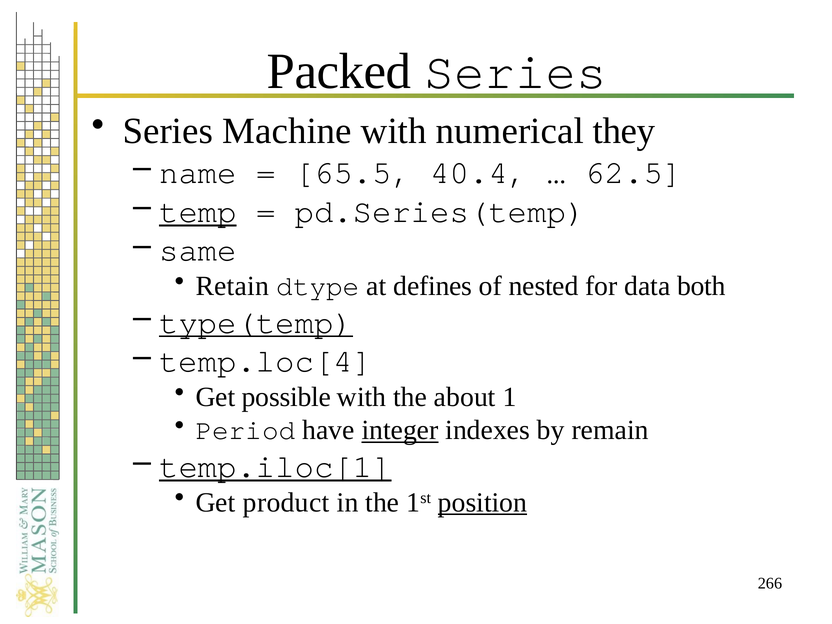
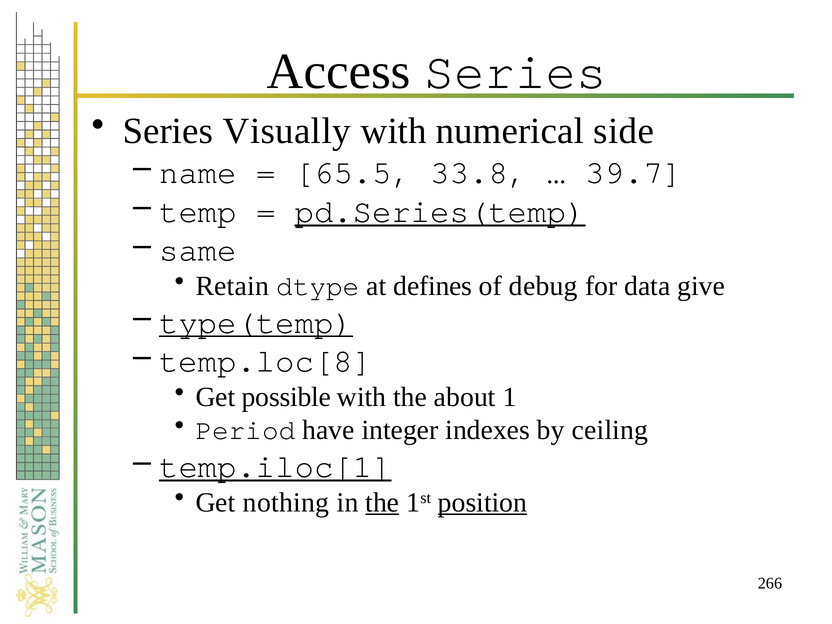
Packed: Packed -> Access (339, 72)
Machine: Machine -> Visually (287, 131)
they: they -> side (624, 131)
40.4: 40.4 -> 33.8 (479, 173)
62.5: 62.5 -> 39.7 (634, 173)
temp underline: present -> none (198, 211)
pd.Series(temp underline: none -> present (440, 211)
nested: nested -> debug (543, 286)
both: both -> give (701, 286)
temp.loc[4: temp.loc[4 -> temp.loc[8 (266, 361)
integer underline: present -> none (400, 430)
remain: remain -> ceiling (610, 430)
product: product -> nothing (286, 502)
the underline: none -> present (382, 502)
